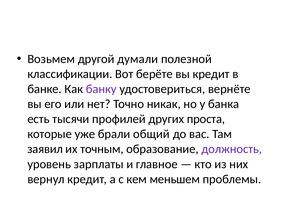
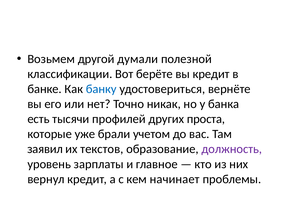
банку colour: purple -> blue (101, 89)
общий: общий -> учетом (152, 134)
точным: точным -> текстов (102, 149)
меньшем: меньшем -> начинает (175, 179)
